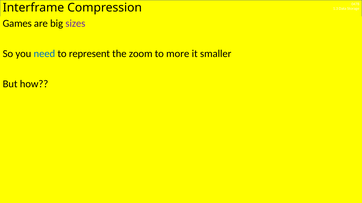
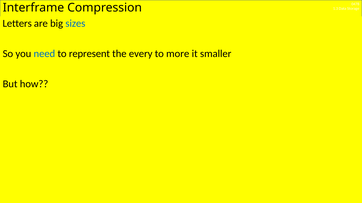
Games: Games -> Letters (17, 23)
sizes colour: purple -> blue (75, 23)
zoom: zoom -> every (141, 54)
